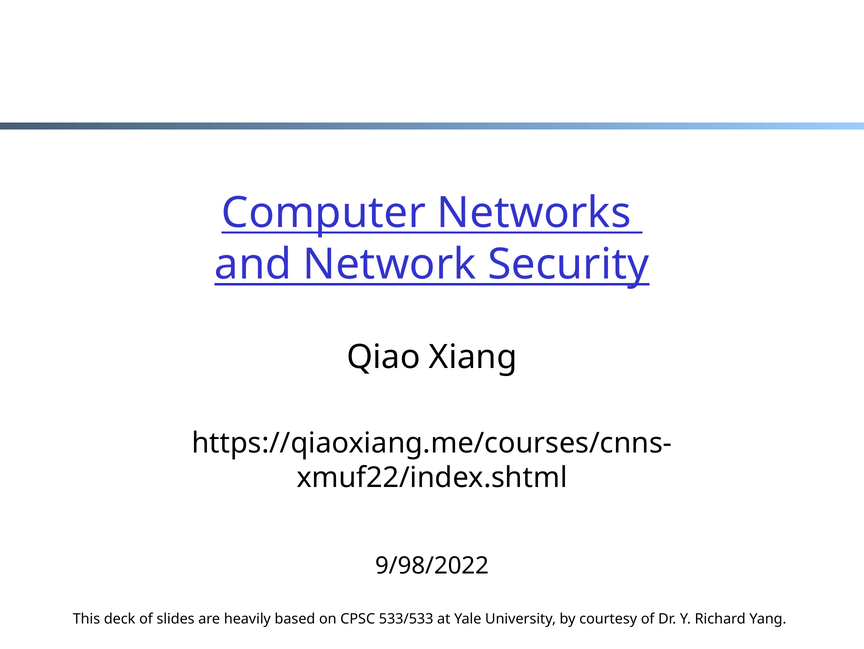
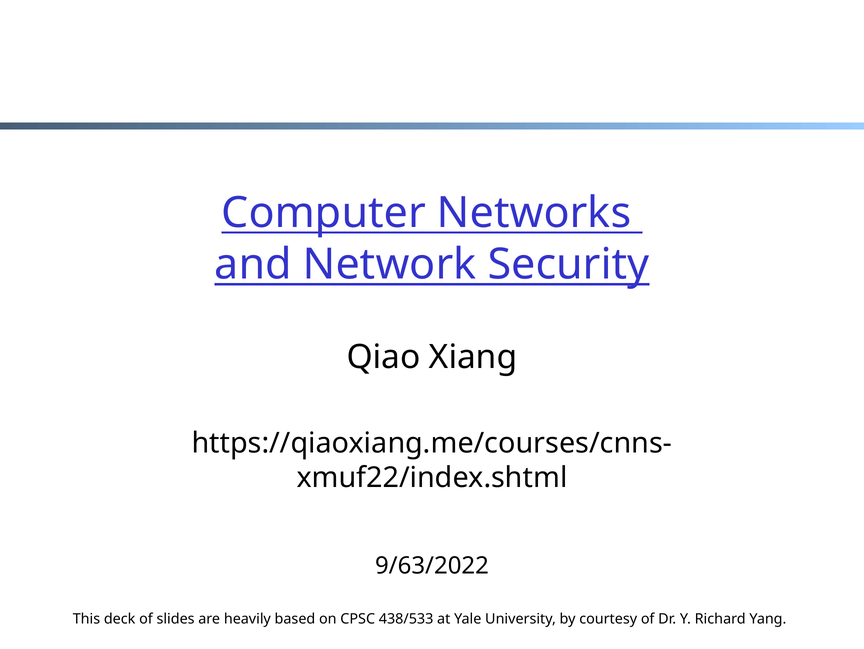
9/98/2022: 9/98/2022 -> 9/63/2022 (432, 565)
533/533: 533/533 -> 438/533 (406, 618)
